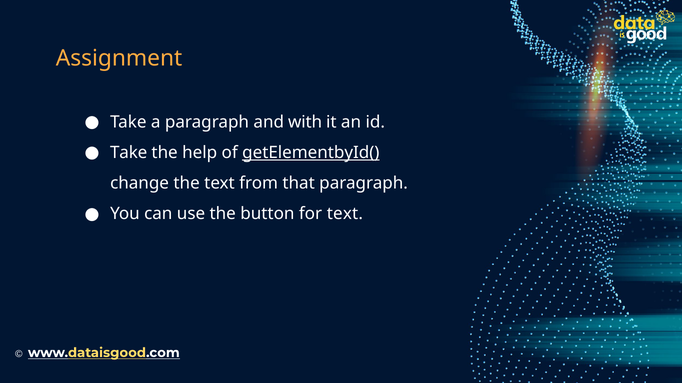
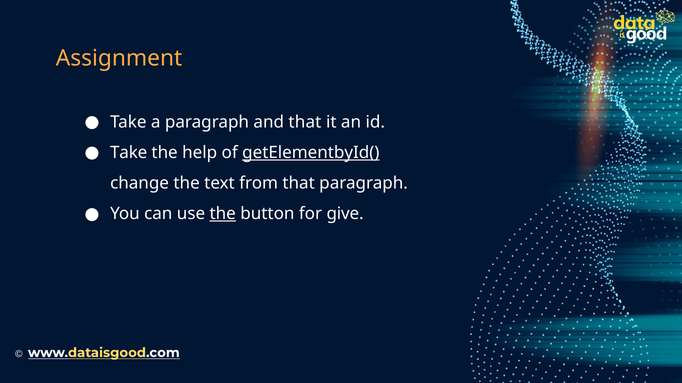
and with: with -> that (305, 122)
the underline: none -> present (223, 214)
for text: text -> give (345, 214)
